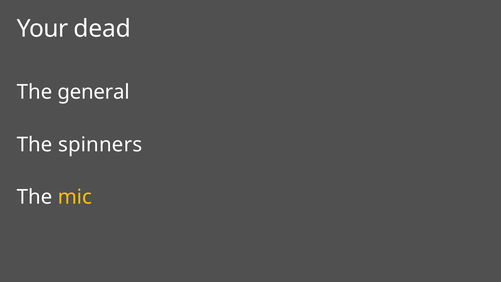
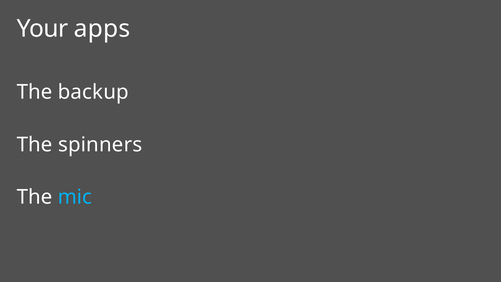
dead: dead -> apps (102, 29)
general: general -> backup (93, 92)
mic colour: yellow -> light blue (75, 197)
